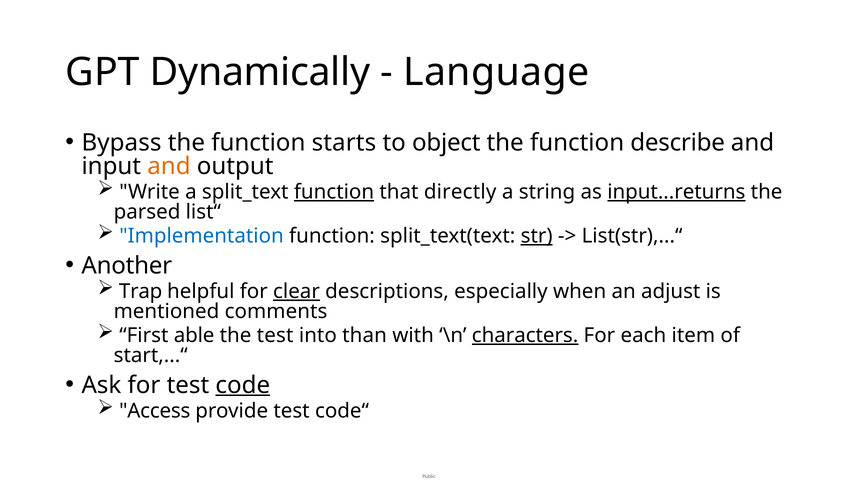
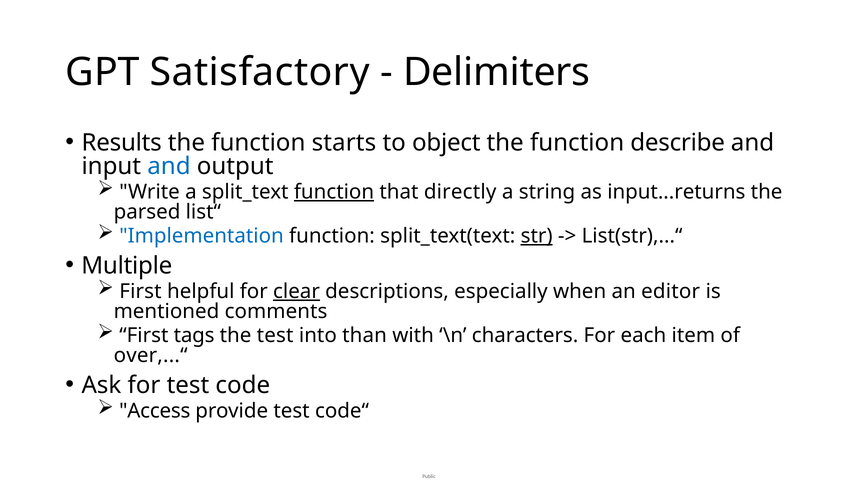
Dynamically: Dynamically -> Satisfactory (260, 72)
Language: Language -> Delimiters (497, 72)
Bypass: Bypass -> Results (122, 142)
and colour: orange -> blue (169, 166)
input...returns underline: present -> none (676, 192)
Another: Another -> Multiple (127, 265)
Trap: Trap -> First (140, 291)
adjust: adjust -> editor (671, 291)
able: able -> tags (194, 335)
characters underline: present -> none (525, 335)
start,...“: start,...“ -> over,...“ (151, 355)
code underline: present -> none (243, 385)
